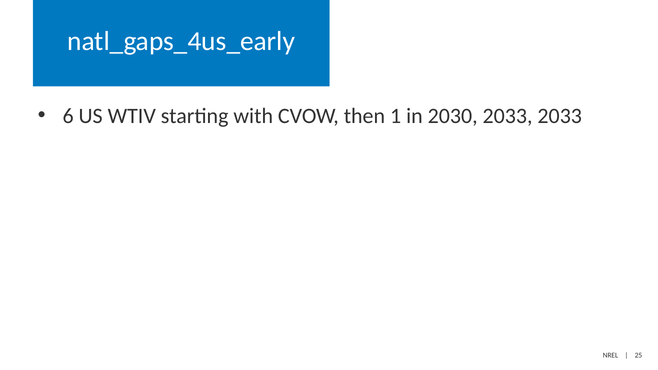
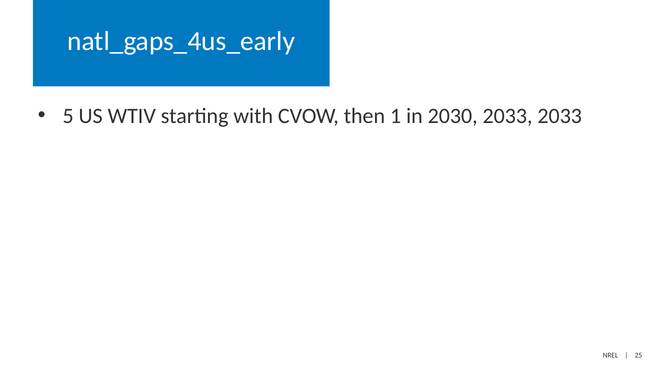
6: 6 -> 5 (68, 116)
